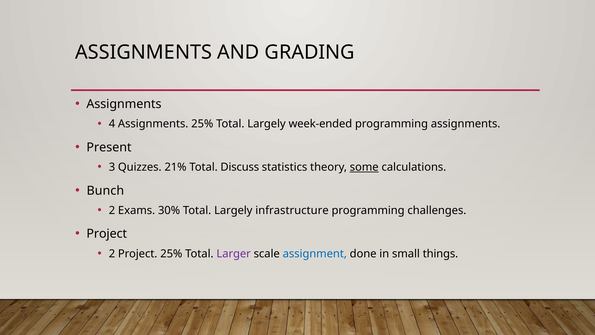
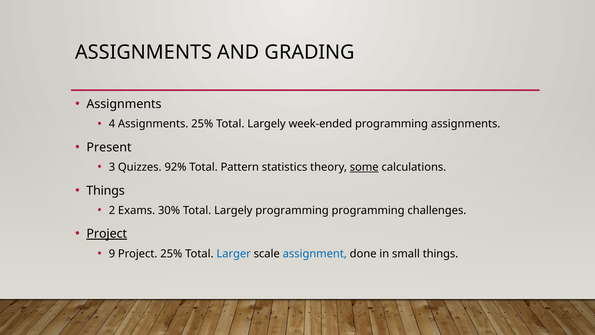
21%: 21% -> 92% (176, 167)
Discuss: Discuss -> Pattern (240, 167)
Bunch: Bunch -> Things (106, 190)
Largely infrastructure: infrastructure -> programming (292, 210)
Project underline: none -> present (107, 234)
2: 2 -> 9 (112, 253)
Larger colour: purple -> blue (234, 253)
